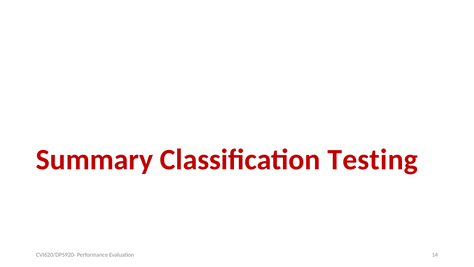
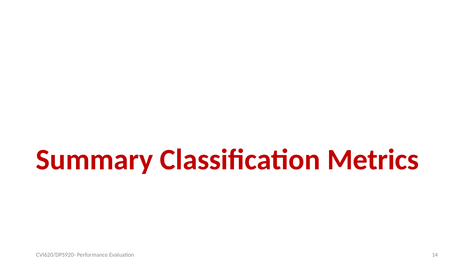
Testing: Testing -> Metrics (373, 159)
